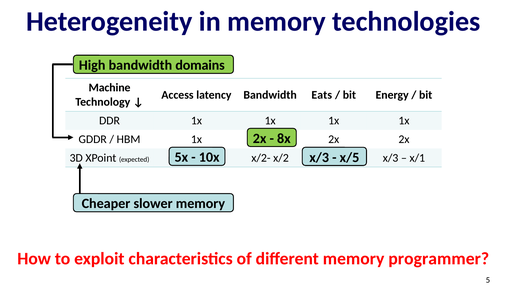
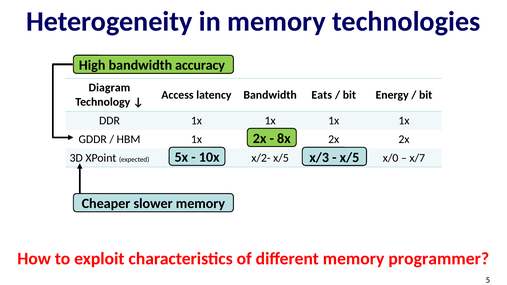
domains: domains -> accuracy (200, 65)
Machine: Machine -> Diagram (109, 88)
x/2- x/2: x/2 -> x/5 (281, 158)
x/3: x/3 -> x/0 (391, 158)
x/1: x/1 -> x/7 (417, 158)
